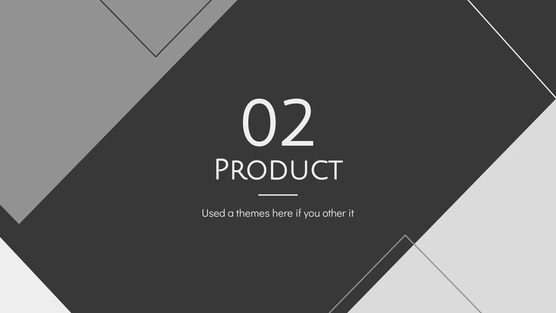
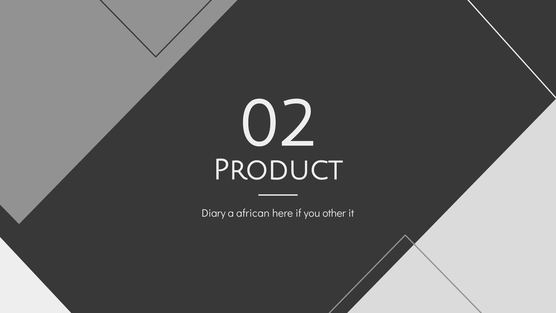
Used: Used -> Diary (214, 213)
themes: themes -> african (253, 213)
